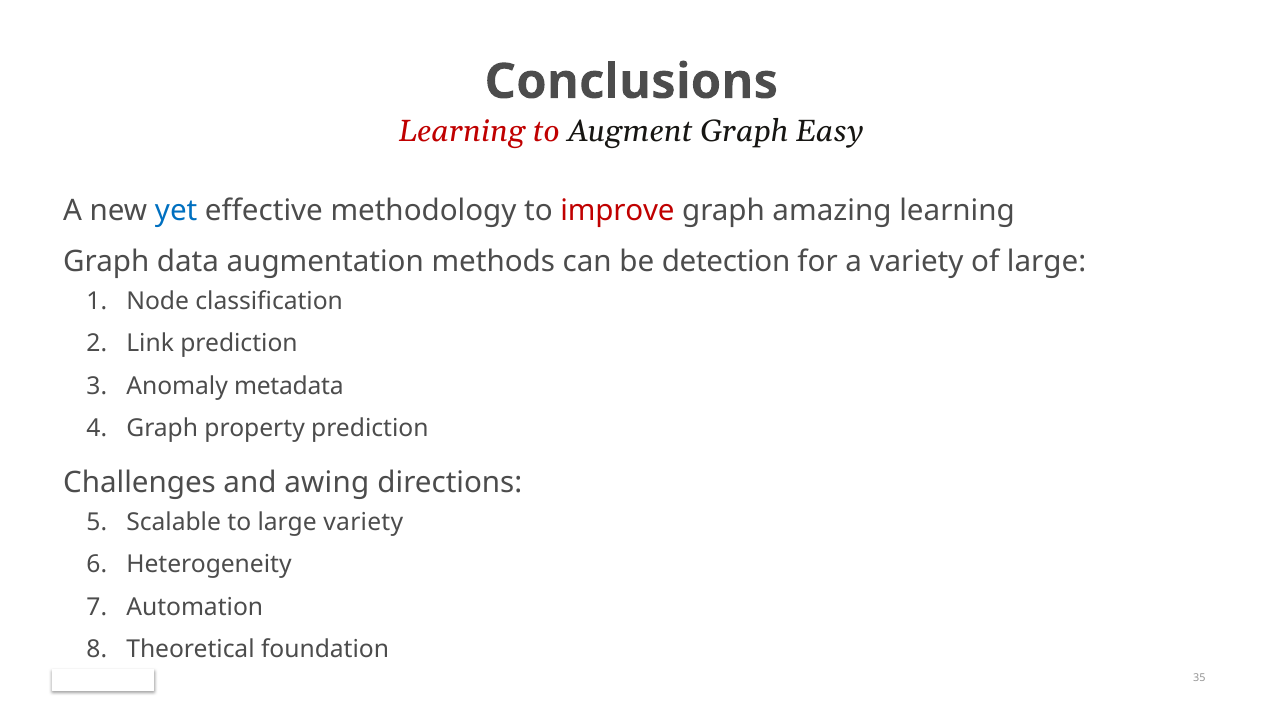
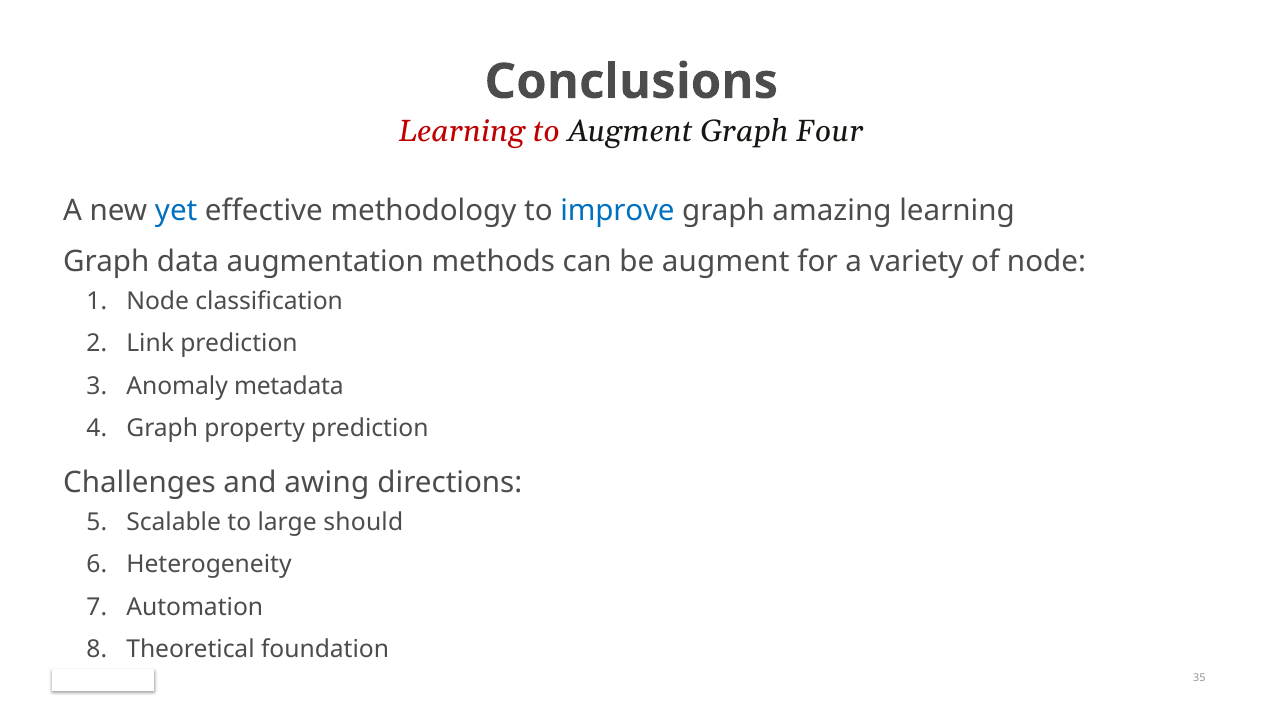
Easy: Easy -> Four (830, 131)
improve colour: red -> blue (617, 210)
be detection: detection -> augment (726, 262)
of large: large -> node (1047, 262)
large variety: variety -> should (363, 522)
